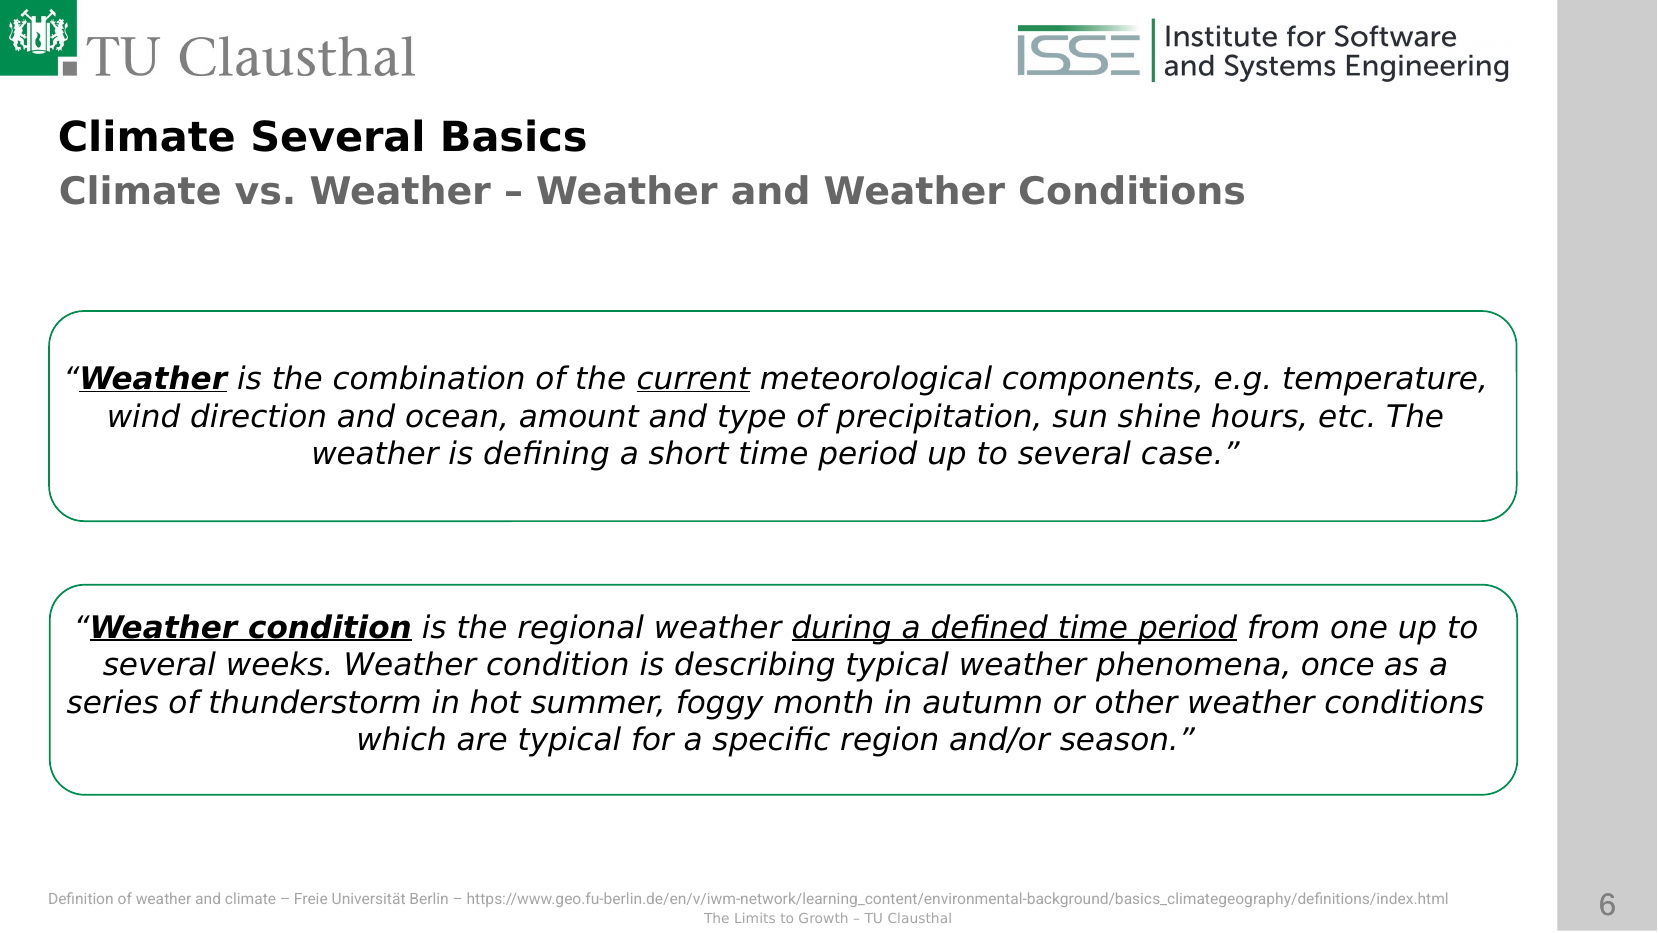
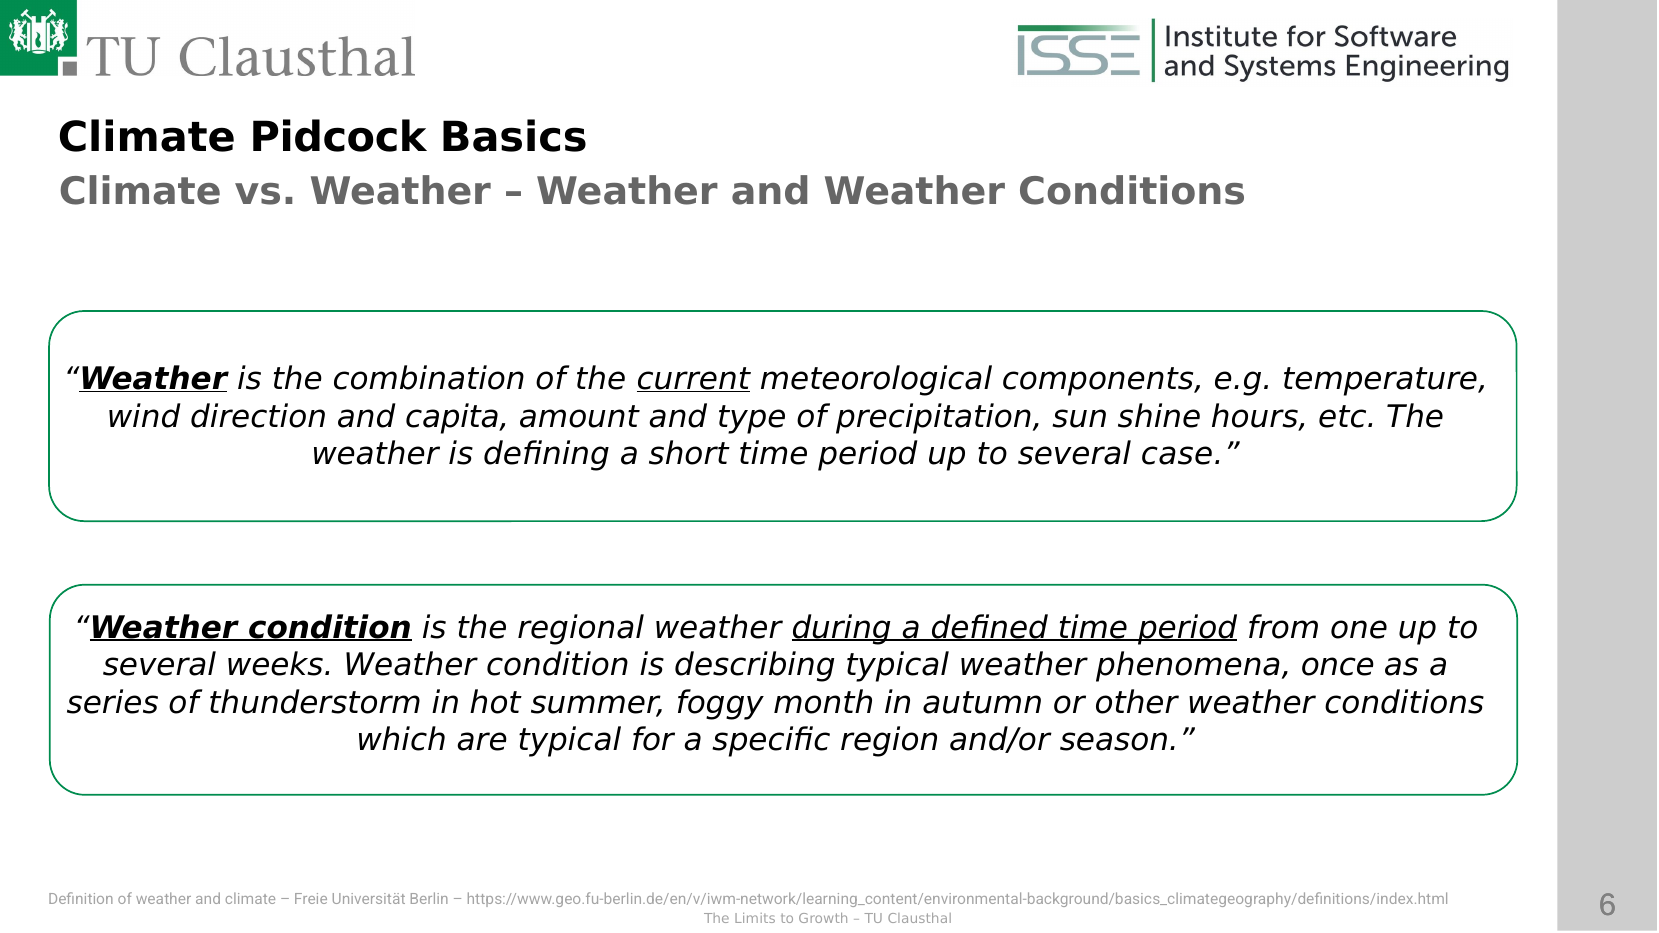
Climate Several: Several -> Pidcock (338, 138)
ocean: ocean -> capita (457, 417)
